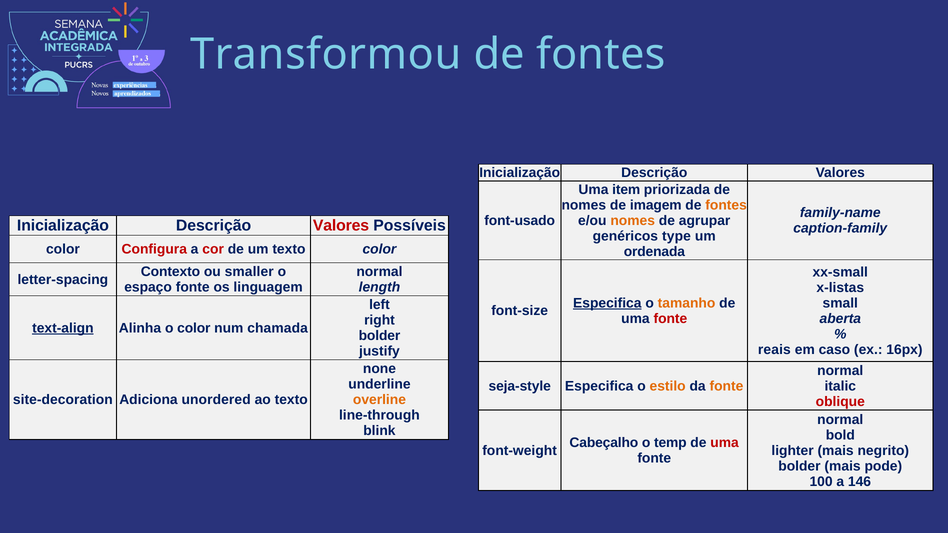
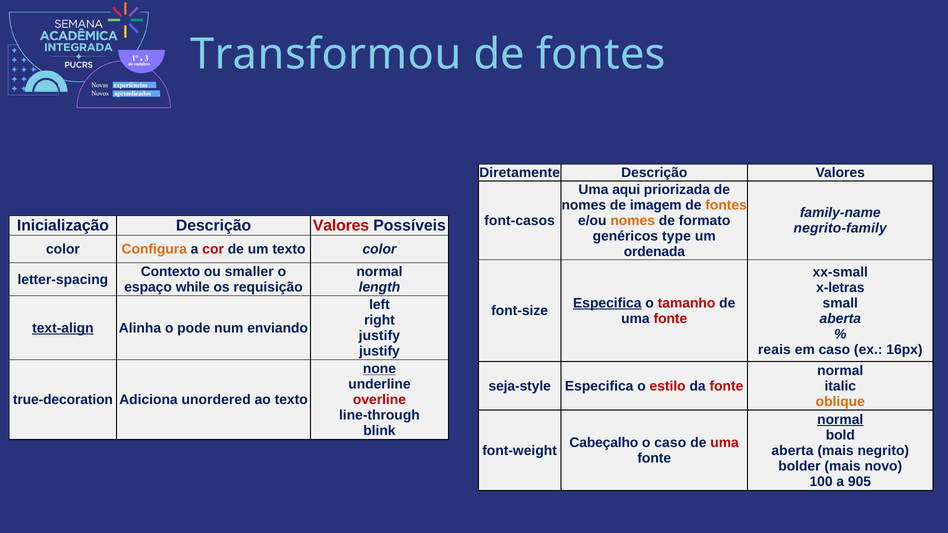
Inicialização: Inicialização -> Diretamente (520, 173)
item: item -> aqui (626, 190)
font-usado: font-usado -> font-casos (520, 221)
agrupar: agrupar -> formato (705, 221)
caption-family: caption-family -> negrito-family (840, 228)
Configura colour: red -> orange (154, 249)
espaço fonte: fonte -> while (193, 287)
linguagem: linguagem -> requisição (268, 287)
x-listas: x-listas -> x-letras (840, 288)
tamanho colour: orange -> red (687, 303)
o color: color -> pode (194, 328)
chamada: chamada -> enviando (278, 328)
bolder: bolder -> justify (379, 336)
none underline: none -> present (379, 369)
estilo colour: orange -> red (668, 386)
fonte colour: orange -> red (726, 386)
site-decoration: site-decoration -> true-decoration (63, 400)
overline colour: orange -> red (379, 400)
oblique colour: red -> orange (840, 402)
normal underline: none -> present (840, 420)
o temp: temp -> caso (670, 443)
lighter: lighter -> aberta (792, 451)
pode: pode -> novo (883, 466)
146: 146 -> 905 (860, 482)
